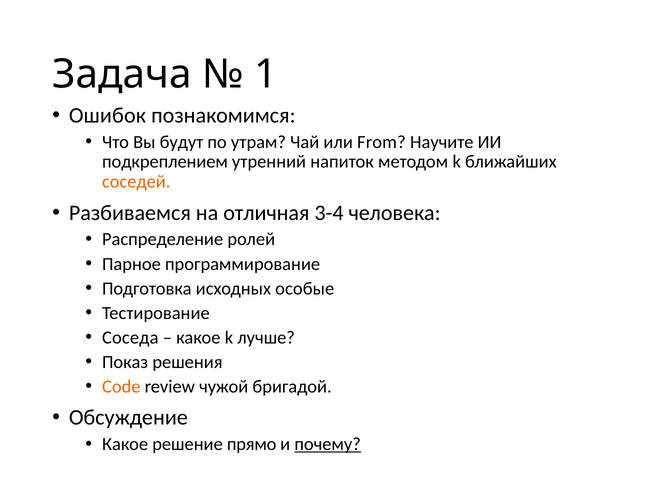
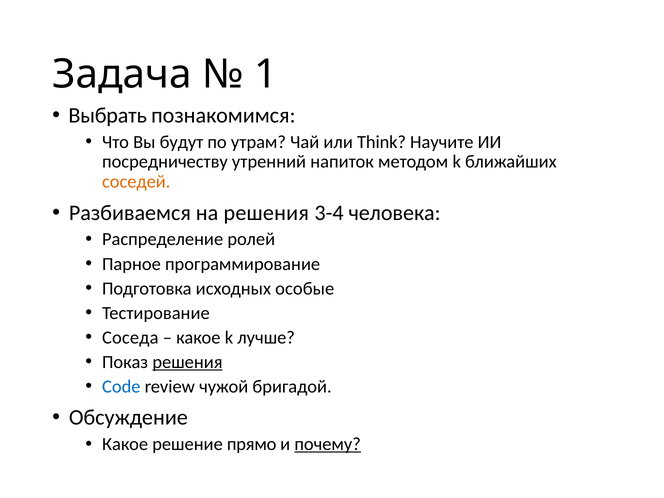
Ошибок: Ошибок -> Выбрать (108, 115)
From: From -> Think (382, 142)
подкреплением: подкреплением -> посредничеству (165, 162)
на отличная: отличная -> решения (266, 213)
решения underline: none -> present (187, 362)
Code colour: orange -> blue (121, 387)
